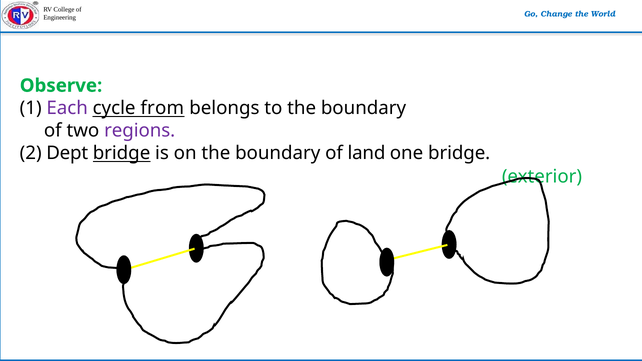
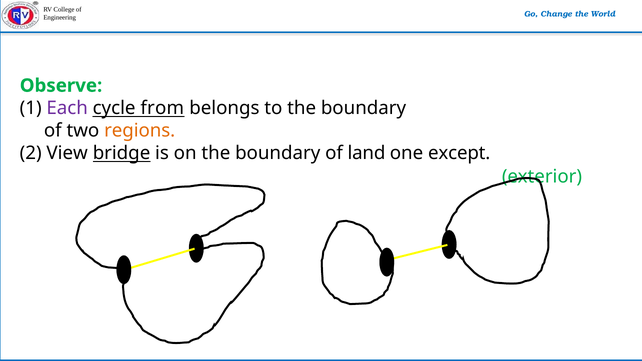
regions colour: purple -> orange (140, 131)
Dept: Dept -> View (67, 153)
one bridge: bridge -> except (459, 153)
